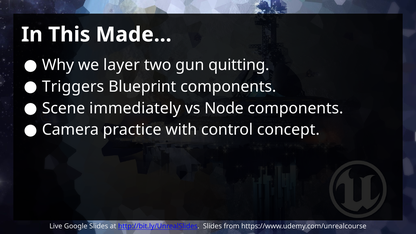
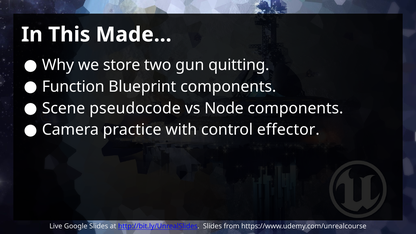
layer: layer -> store (122, 65)
Triggers: Triggers -> Function (73, 87)
immediately: immediately -> pseudocode (135, 108)
concept: concept -> effector (288, 130)
